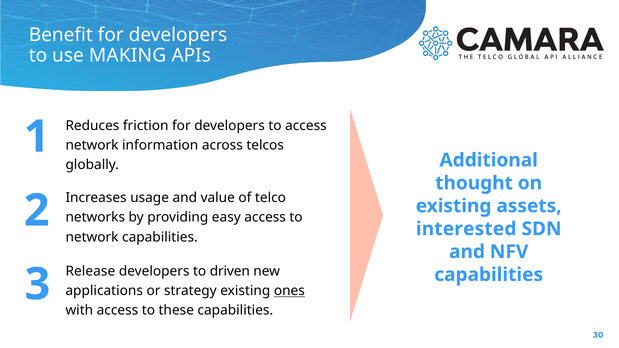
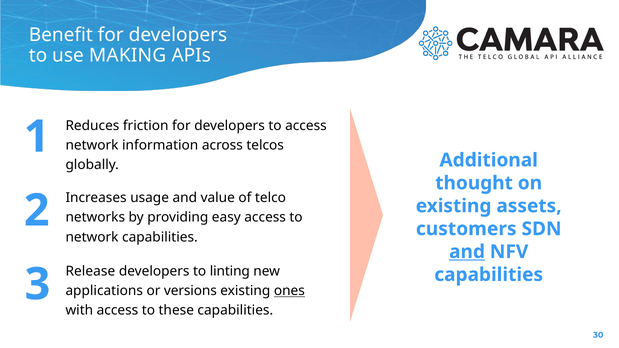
interested: interested -> customers (466, 229)
and underline: none -> present (467, 252)
driven: driven -> linting (230, 272)
strategy: strategy -> versions (190, 291)
